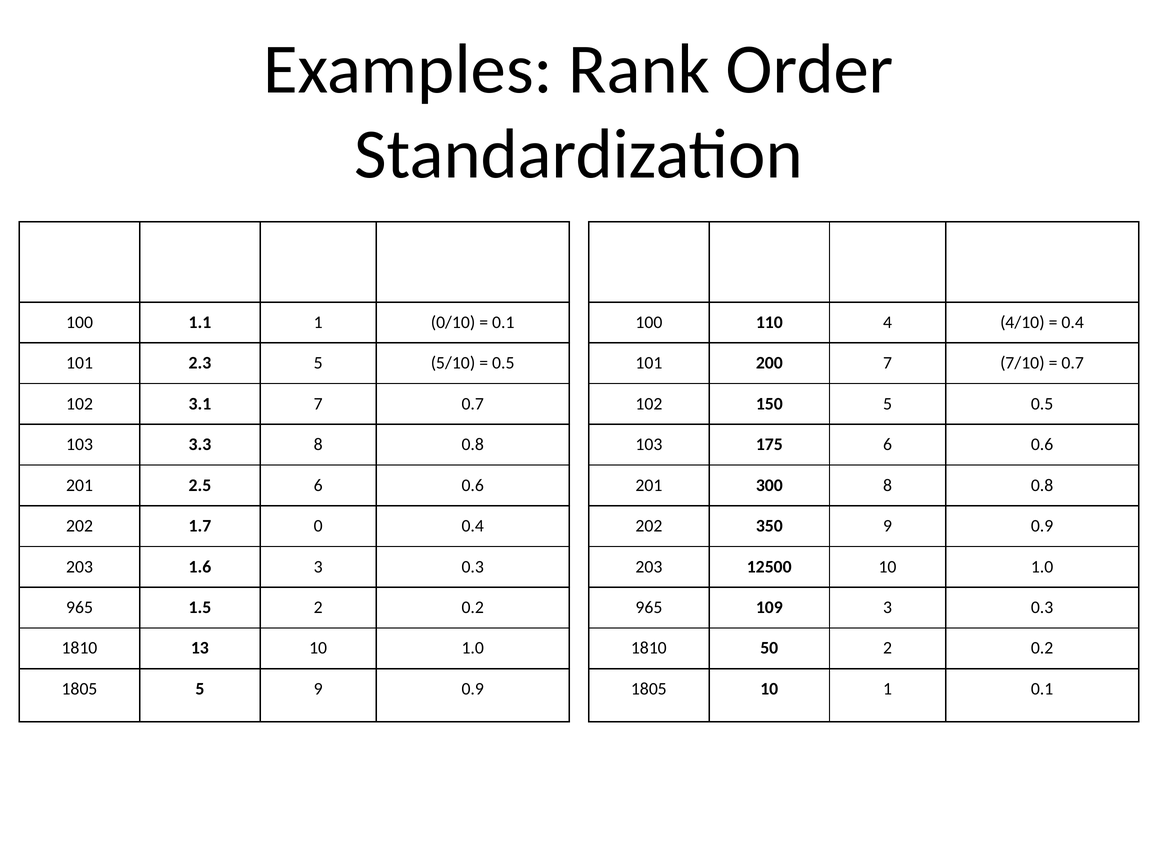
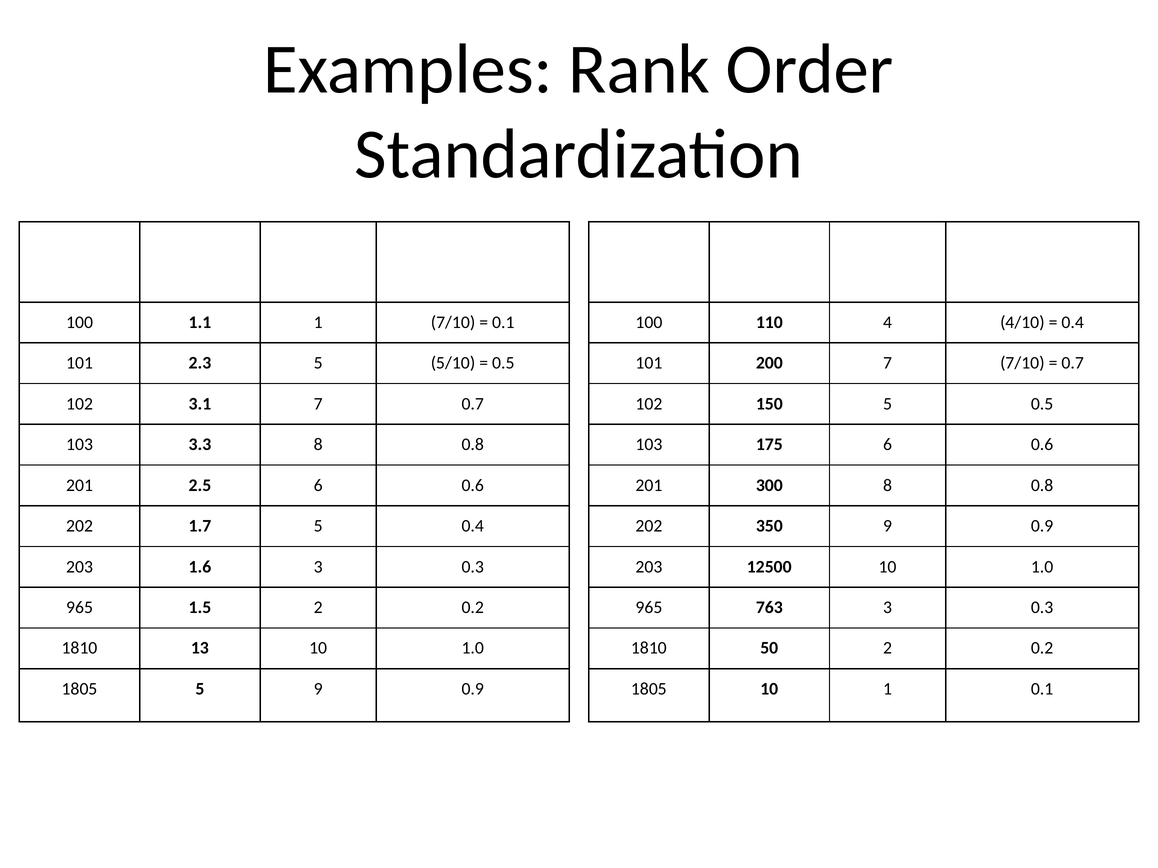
1 0/10: 0/10 -> 7/10 (453, 322)
1.7 0: 0 -> 5 (318, 526)
109: 109 -> 763 (769, 608)
